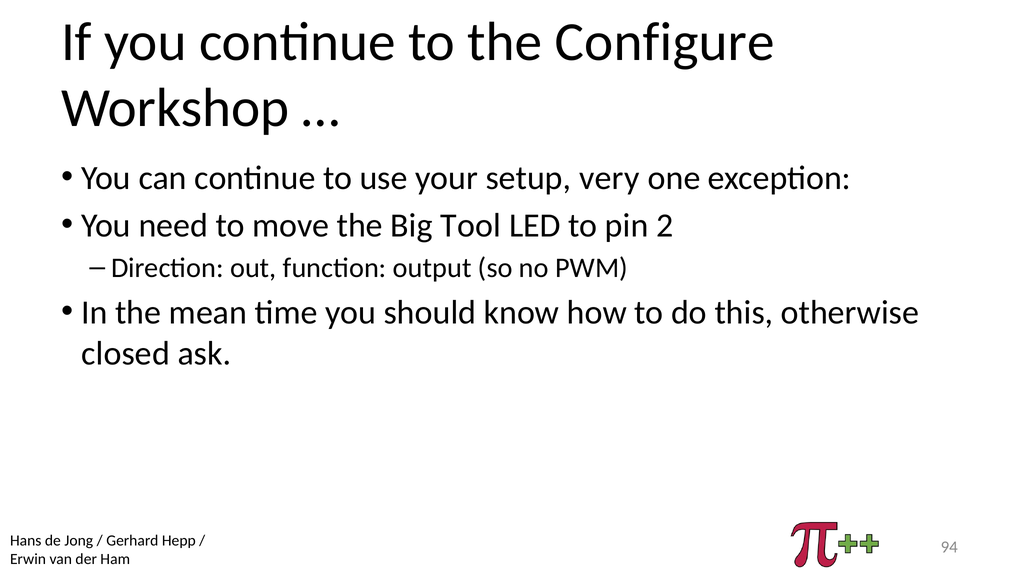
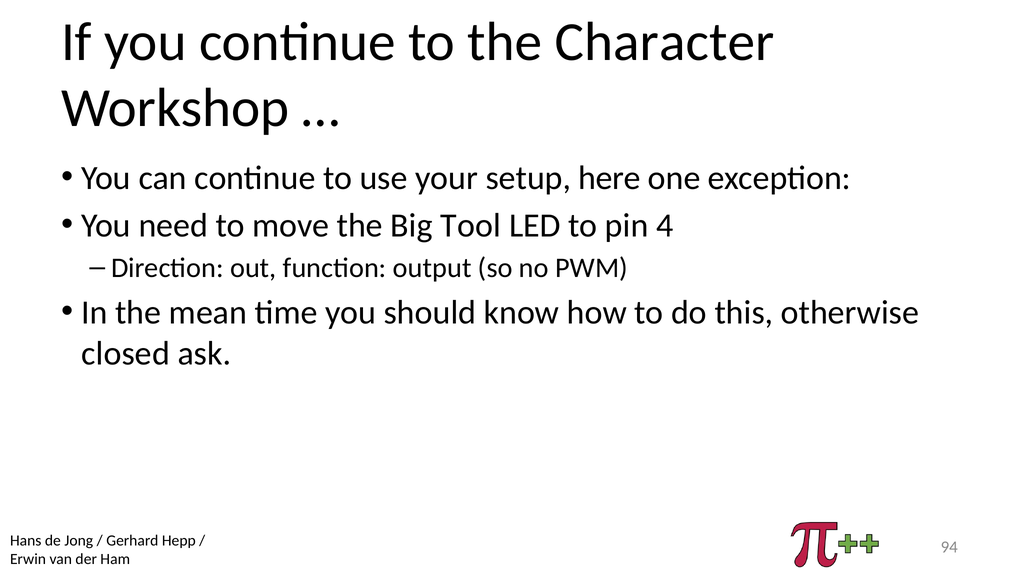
Configure: Configure -> Character (665, 42)
very: very -> here (610, 178)
2: 2 -> 4 (665, 226)
